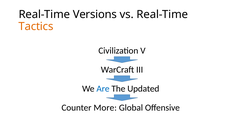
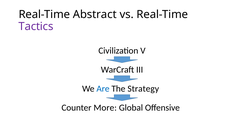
Versions: Versions -> Abstract (95, 14)
Tactics colour: orange -> purple (36, 27)
Updated: Updated -> Strategy (143, 89)
